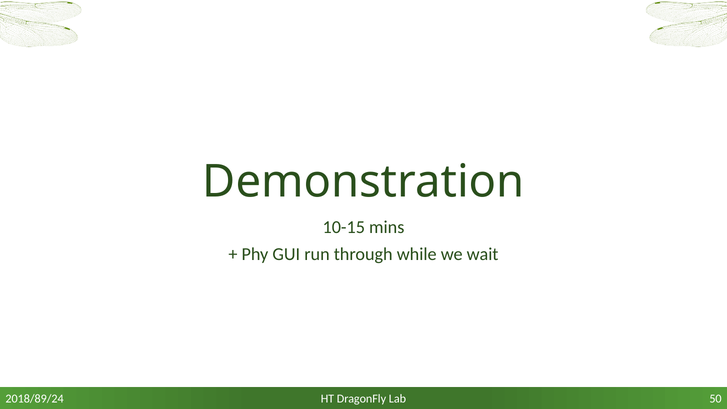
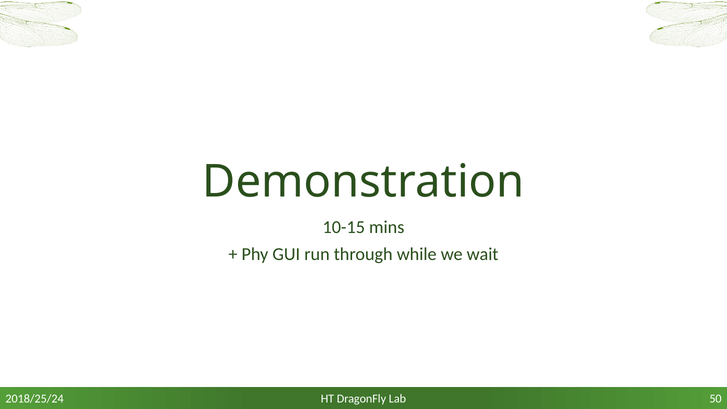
2018/89/24: 2018/89/24 -> 2018/25/24 (35, 399)
